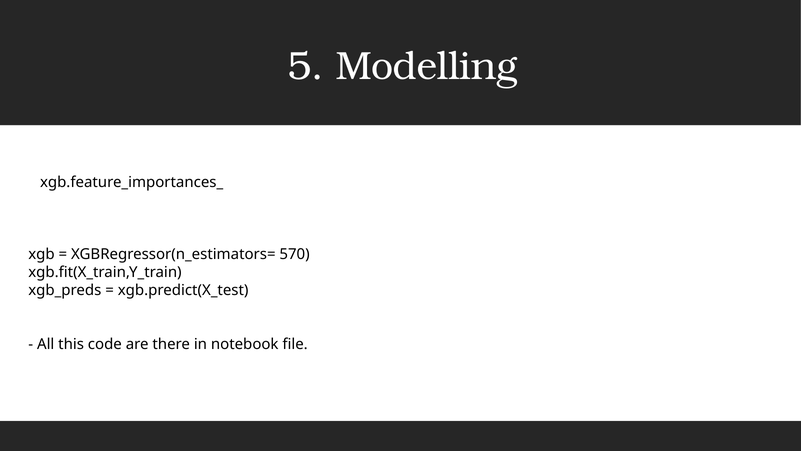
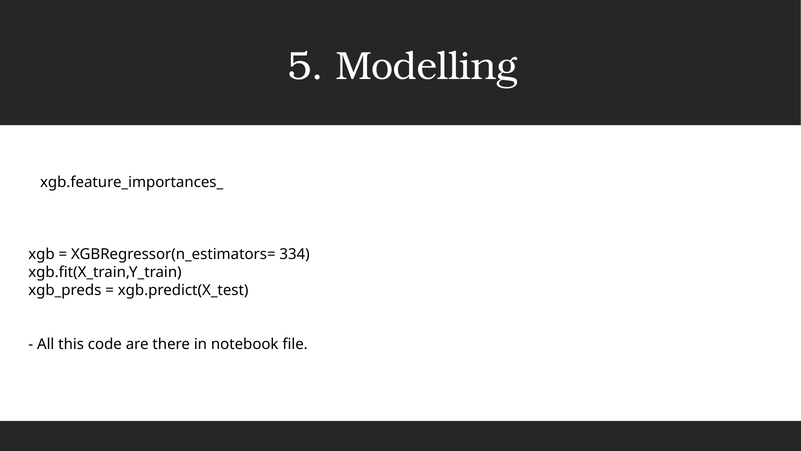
570: 570 -> 334 (295, 254)
